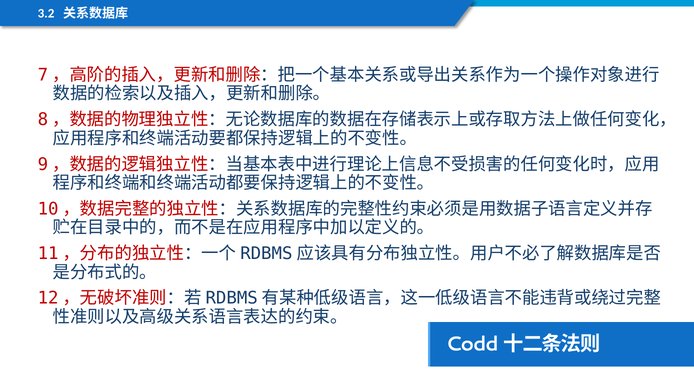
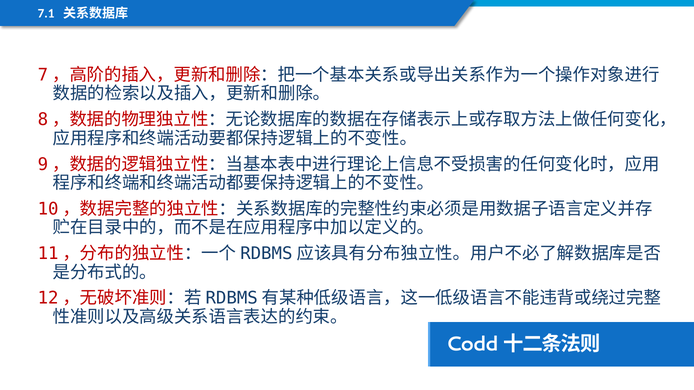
3.2: 3.2 -> 7.1 (46, 13)
